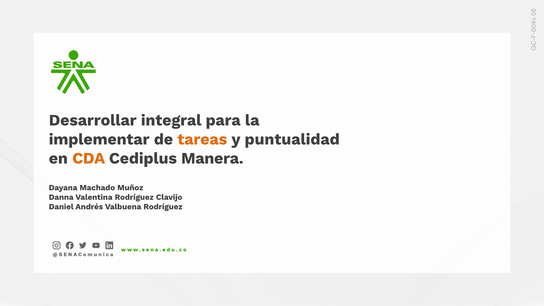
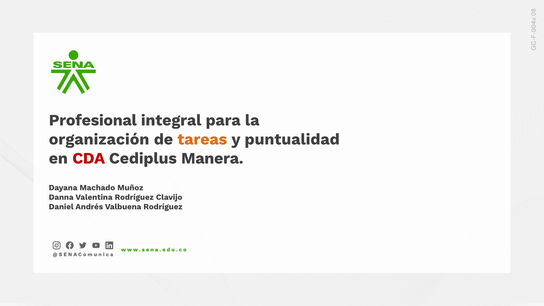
Desarrollar: Desarrollar -> Profesional (93, 120)
implementar: implementar -> organización (99, 139)
CDA colour: orange -> red (89, 158)
